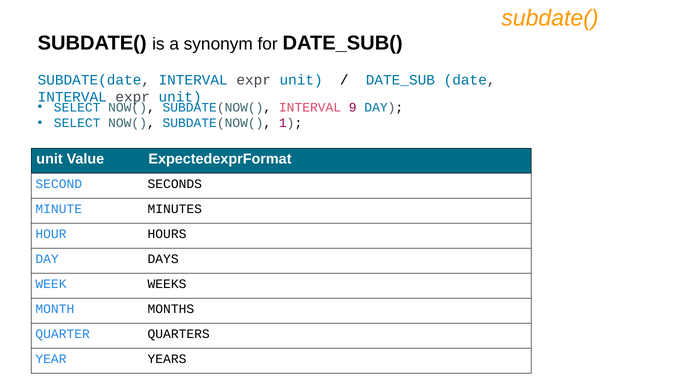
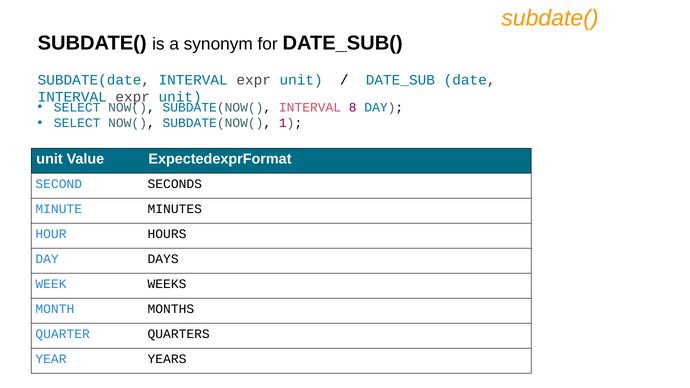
9: 9 -> 8 (353, 107)
